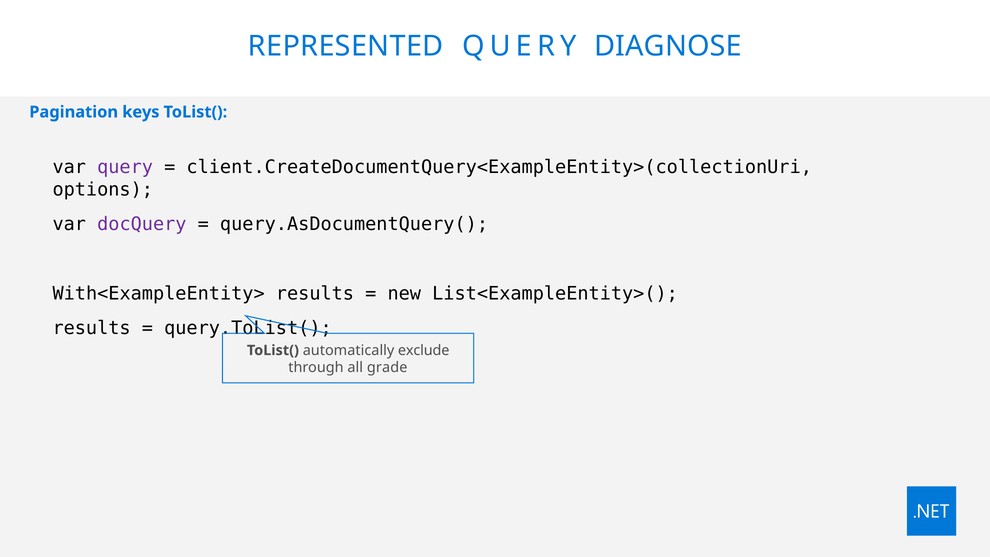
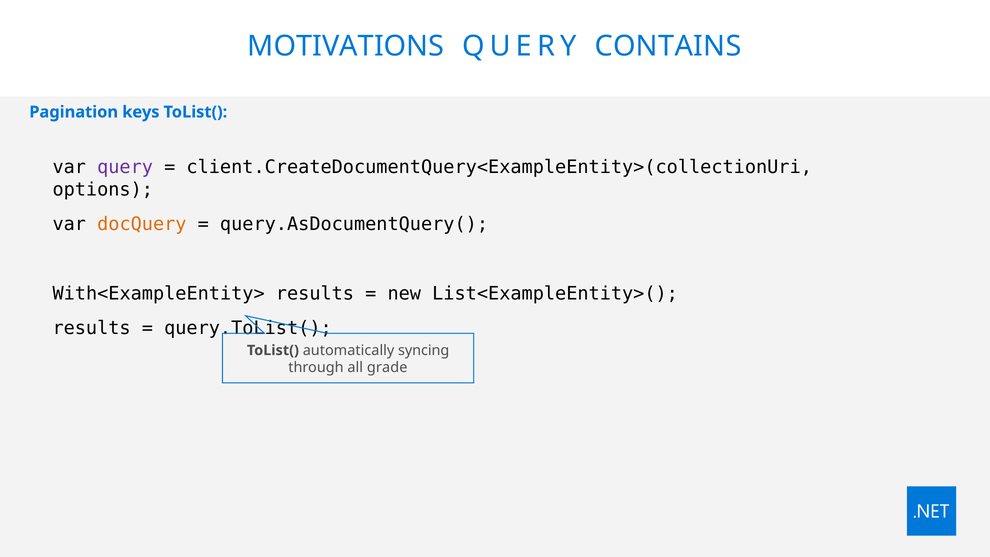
REPRESENTED: REPRESENTED -> MOTIVATIONS (346, 46)
DIAGNOSE: DIAGNOSE -> CONTAINS (668, 46)
docQuery colour: purple -> orange (142, 224)
exclude: exclude -> syncing (424, 350)
